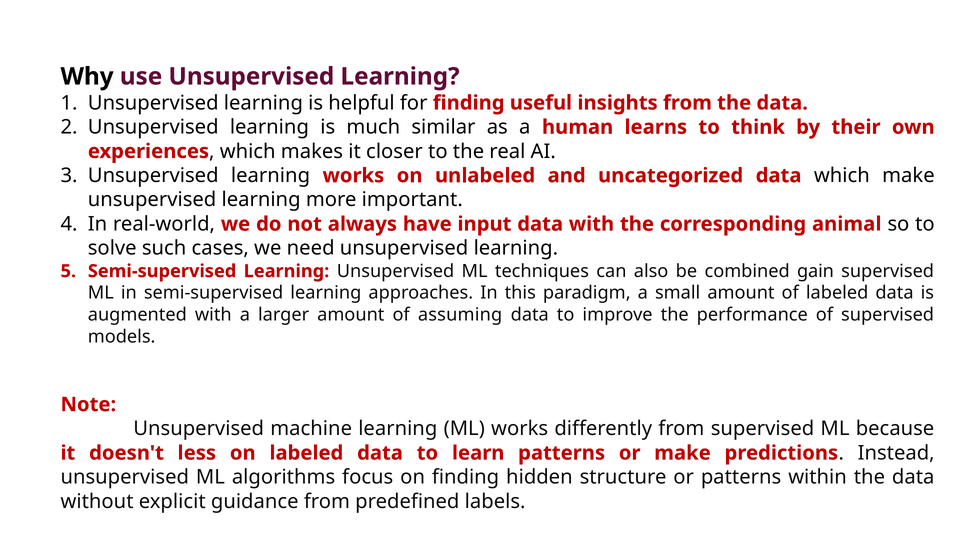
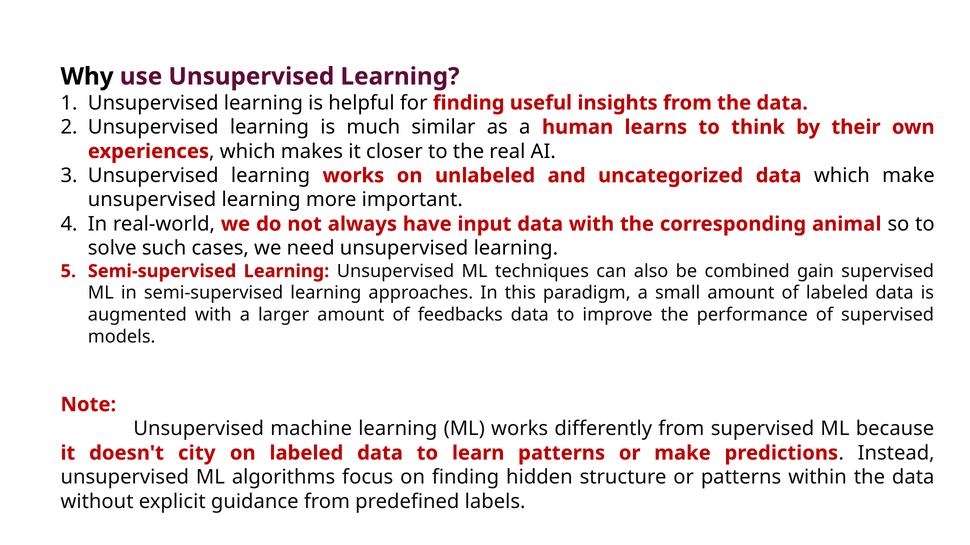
assuming: assuming -> feedbacks (460, 315)
less: less -> city (197, 454)
